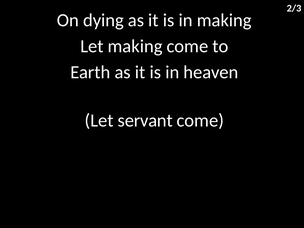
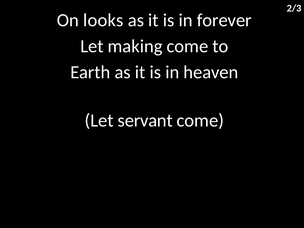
dying: dying -> looks (103, 20)
in making: making -> forever (224, 20)
